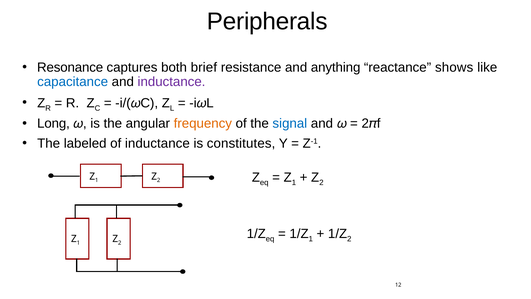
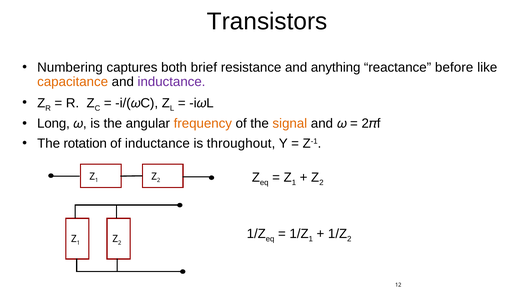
Peripherals: Peripherals -> Transistors (267, 21)
Resonance: Resonance -> Numbering (70, 67)
shows: shows -> before (454, 67)
capacitance colour: blue -> orange (73, 82)
signal colour: blue -> orange (290, 123)
labeled: labeled -> rotation (85, 143)
constitutes: constitutes -> throughout (241, 143)
